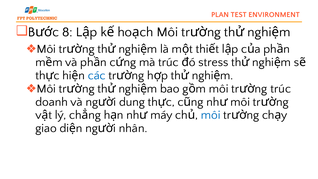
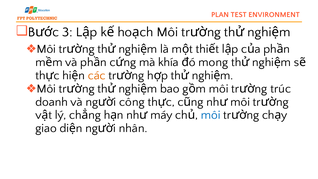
8: 8 -> 3 (67, 32)
mà trúc: trúc -> khía (168, 62)
stress: stress -> mong (213, 62)
các colour: blue -> orange (97, 75)
dung: dung -> công (132, 102)
